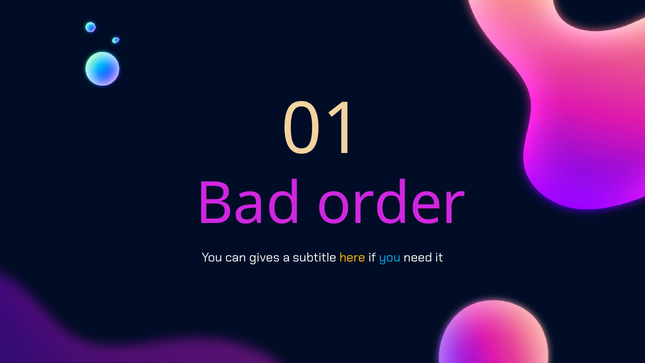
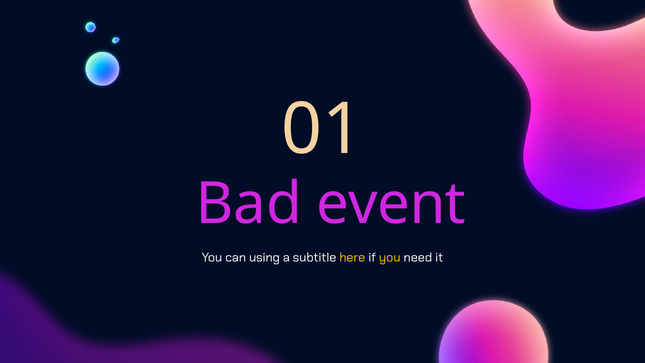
order: order -> event (391, 204)
gives: gives -> using (264, 258)
you colour: light blue -> yellow (390, 258)
